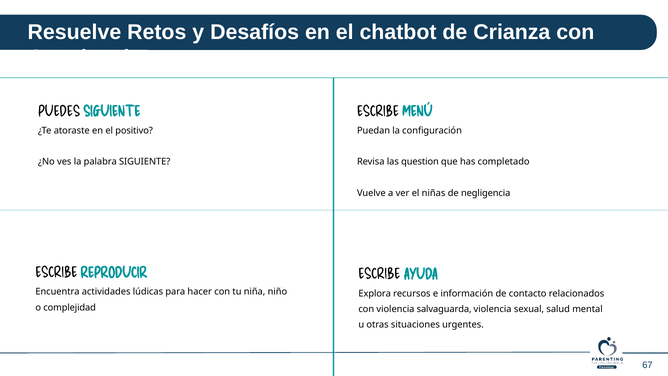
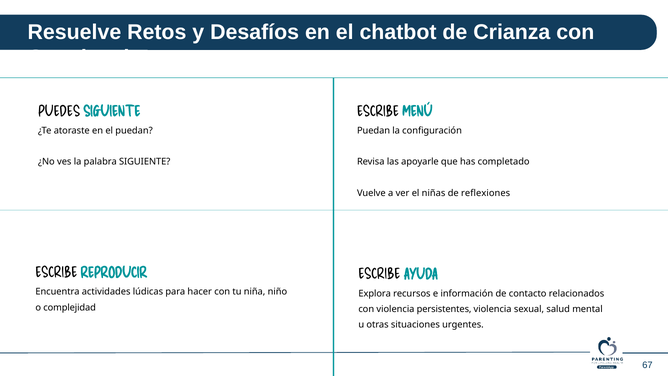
el positivo: positivo -> puedan (134, 131)
question: question -> apoyarle (420, 162)
negligencia: negligencia -> reflexiones (486, 193)
salvaguarda: salvaguarda -> persistentes (444, 309)
